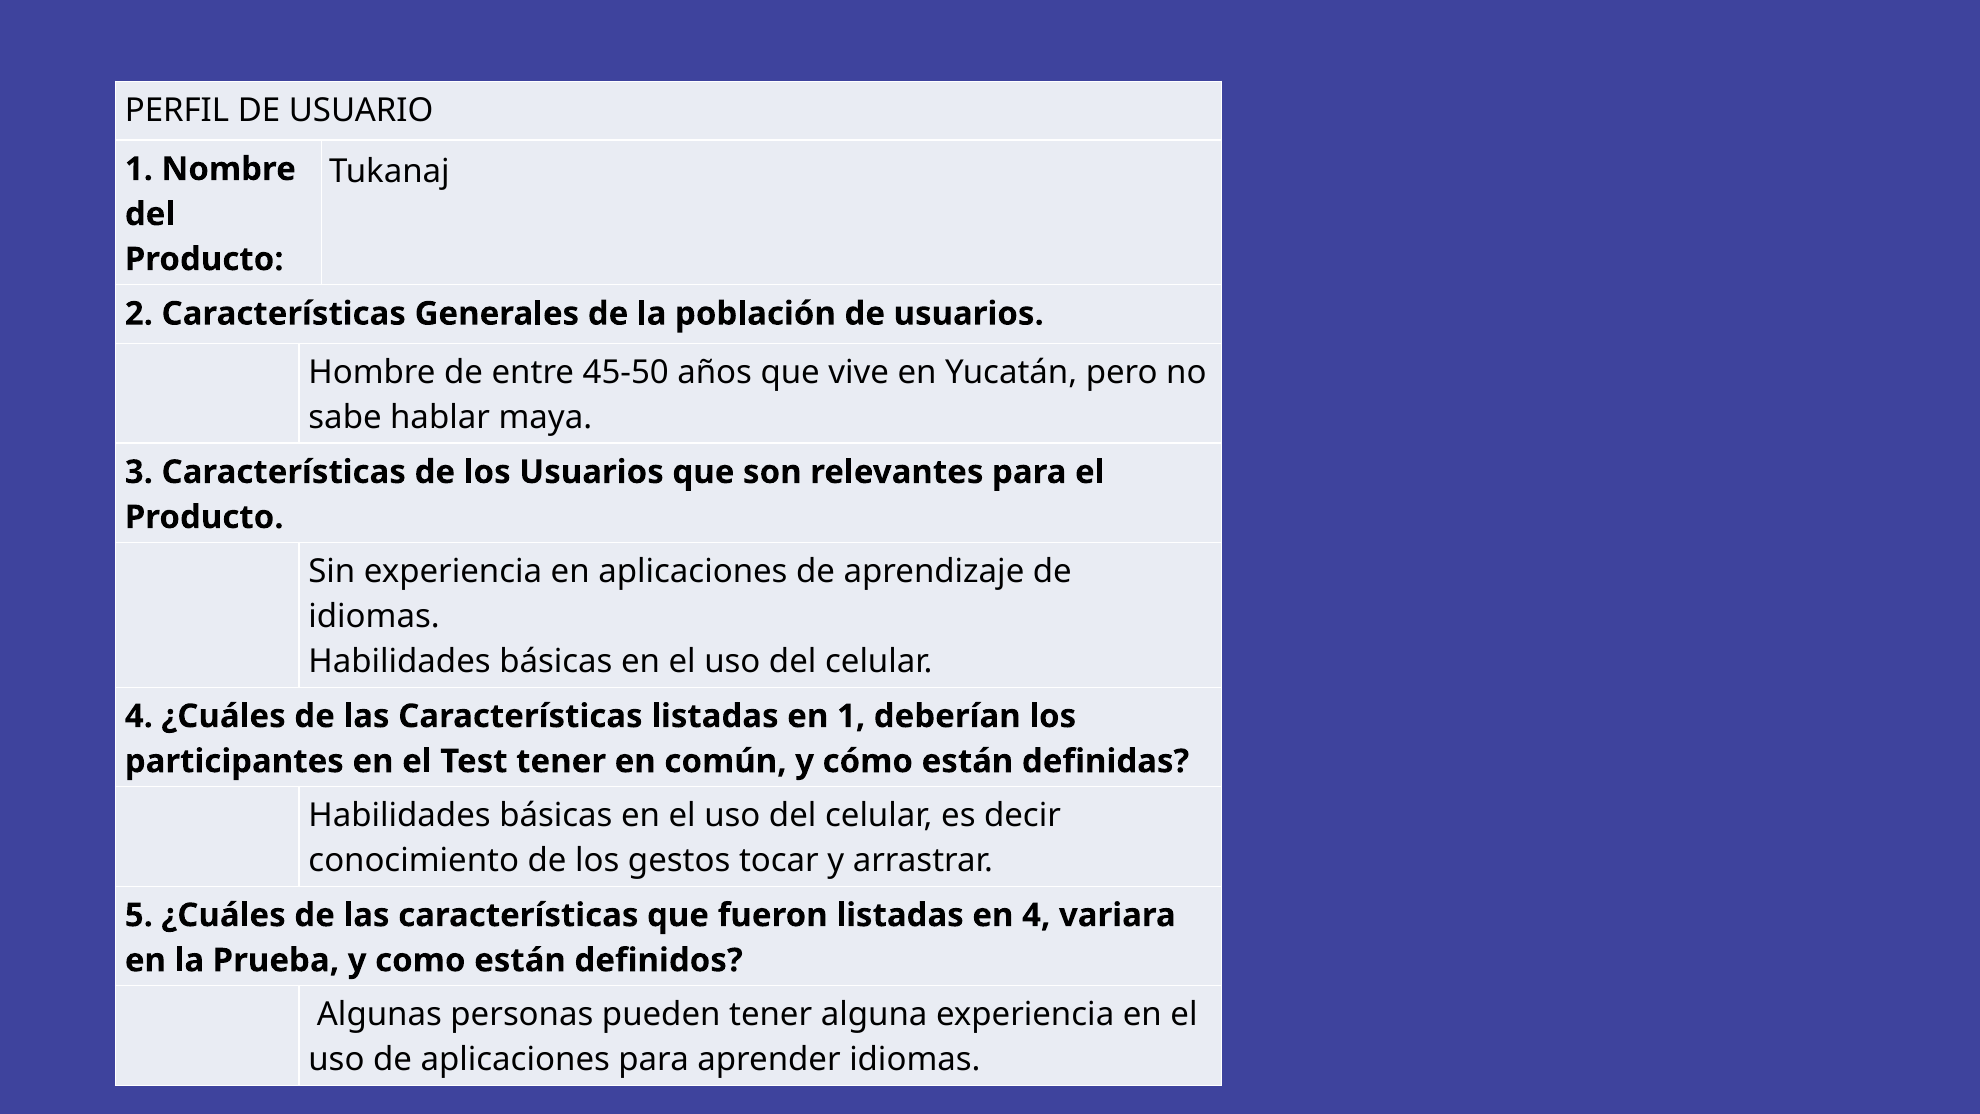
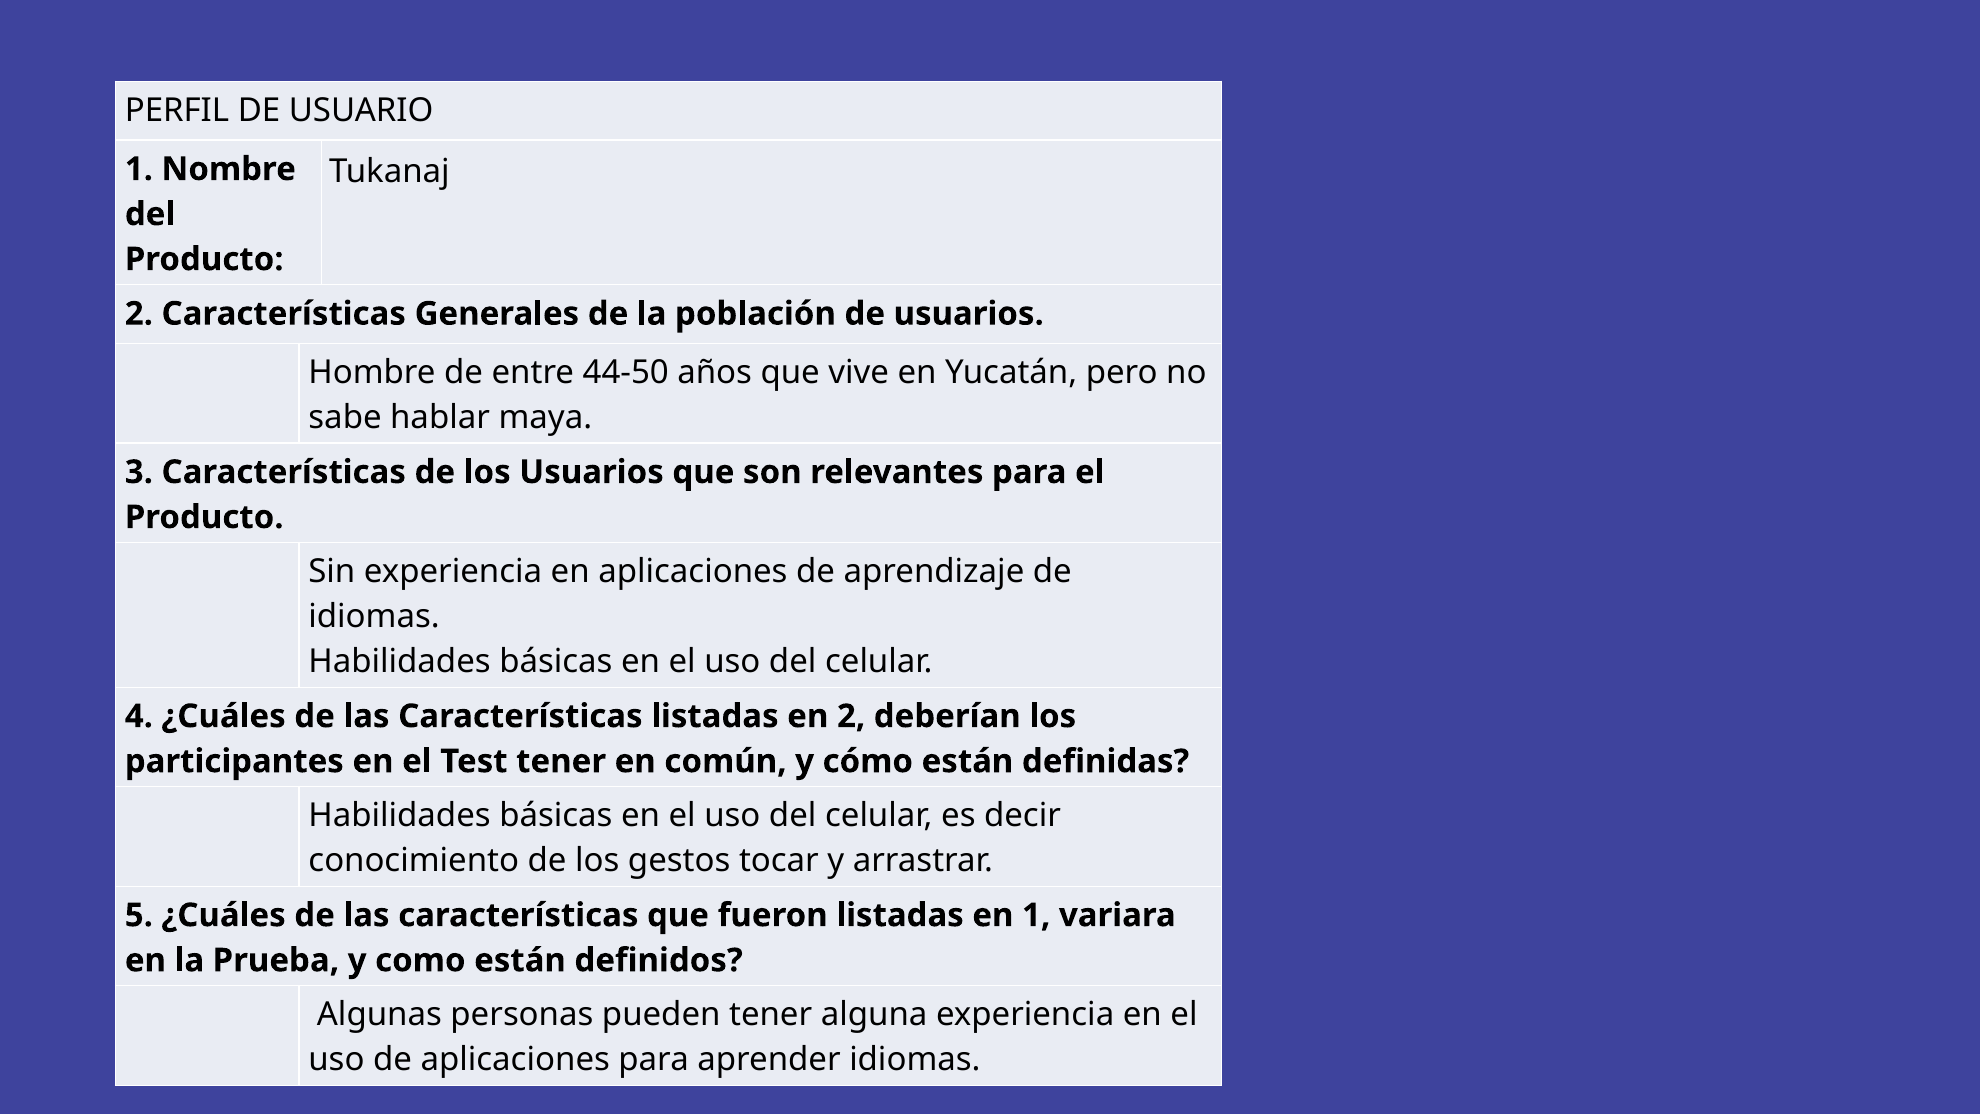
45-50: 45-50 -> 44-50 (626, 373)
en 1: 1 -> 2 (851, 716)
en 4: 4 -> 1 (1036, 915)
